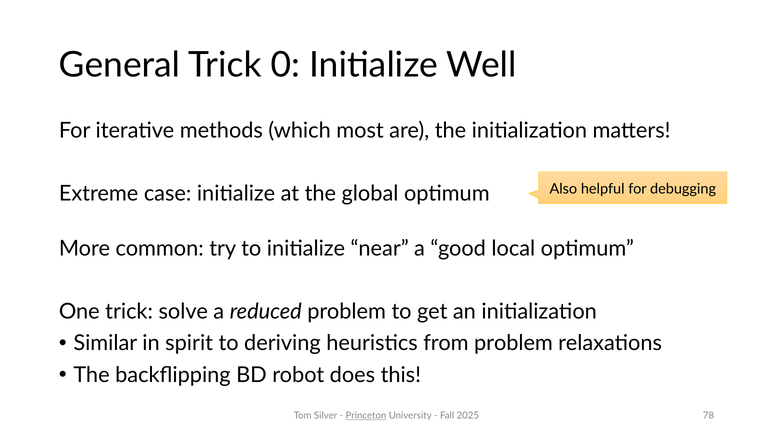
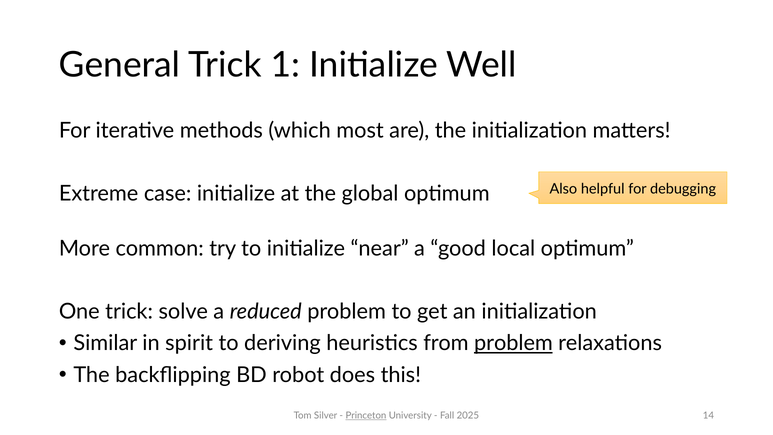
0: 0 -> 1 (285, 65)
problem underline: none -> present (513, 343)
78: 78 -> 14 (708, 415)
